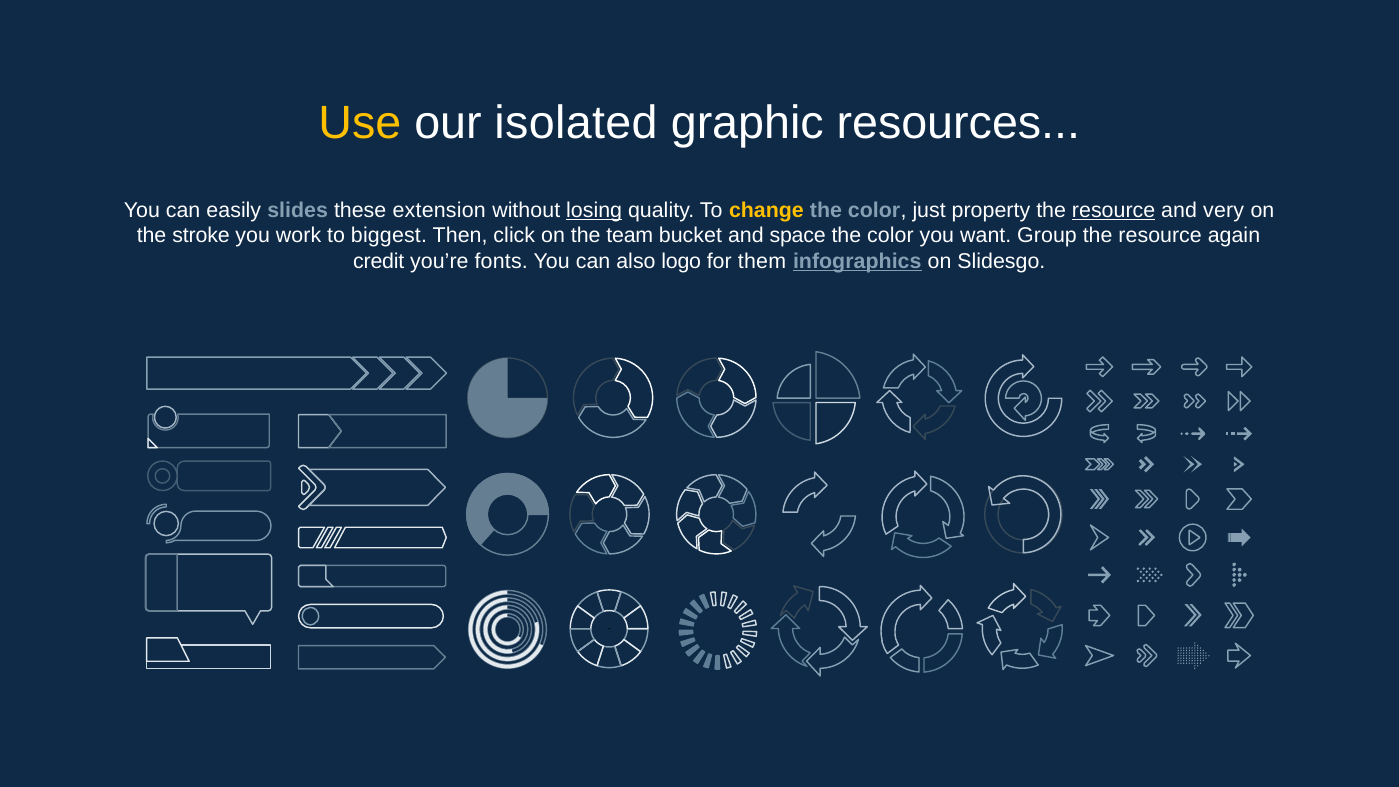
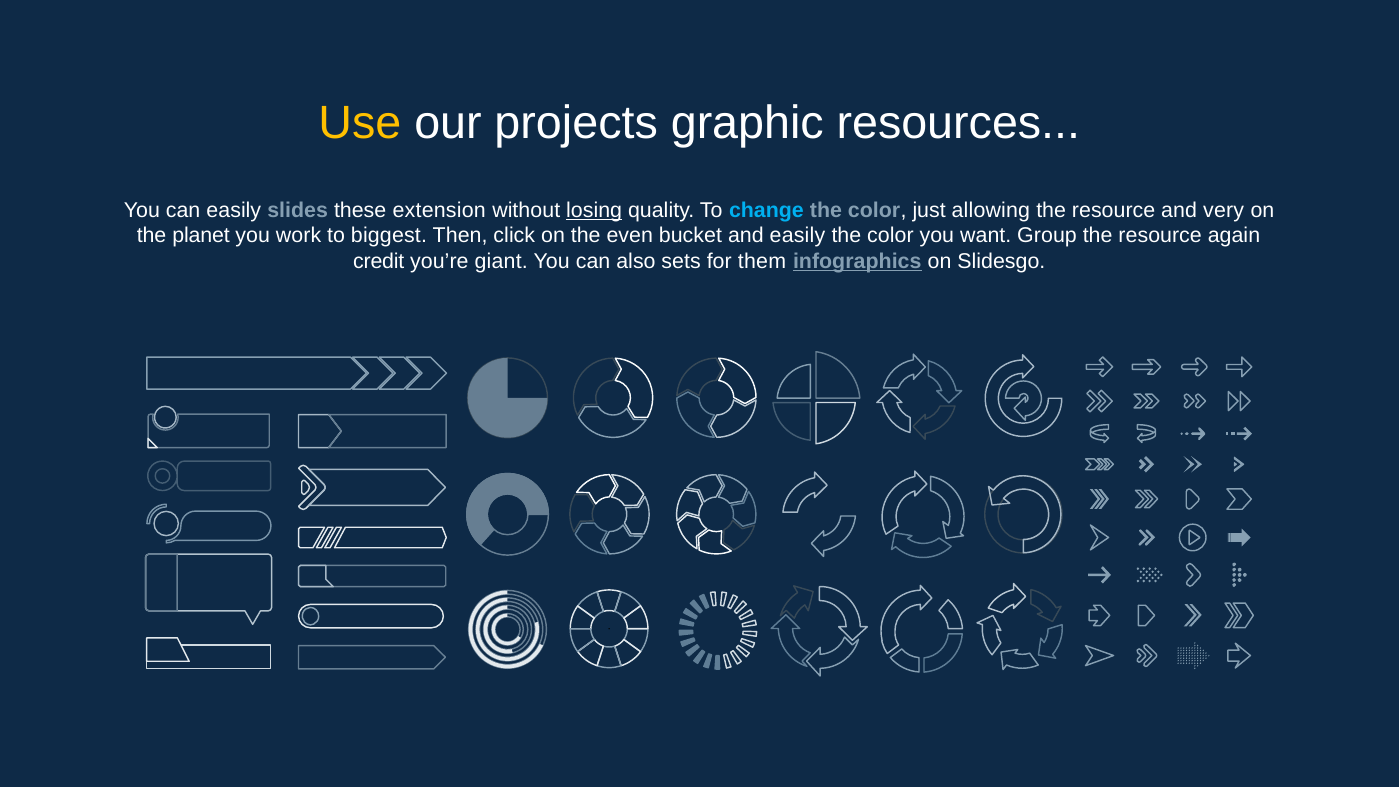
isolated: isolated -> projects (576, 123)
change colour: yellow -> light blue (766, 210)
property: property -> allowing (991, 210)
resource underline: present -> none (1114, 210)
stroke: stroke -> planet (201, 236)
team: team -> even (630, 236)
and space: space -> easily (797, 236)
fonts: fonts -> giant (501, 261)
logo: logo -> sets (681, 261)
